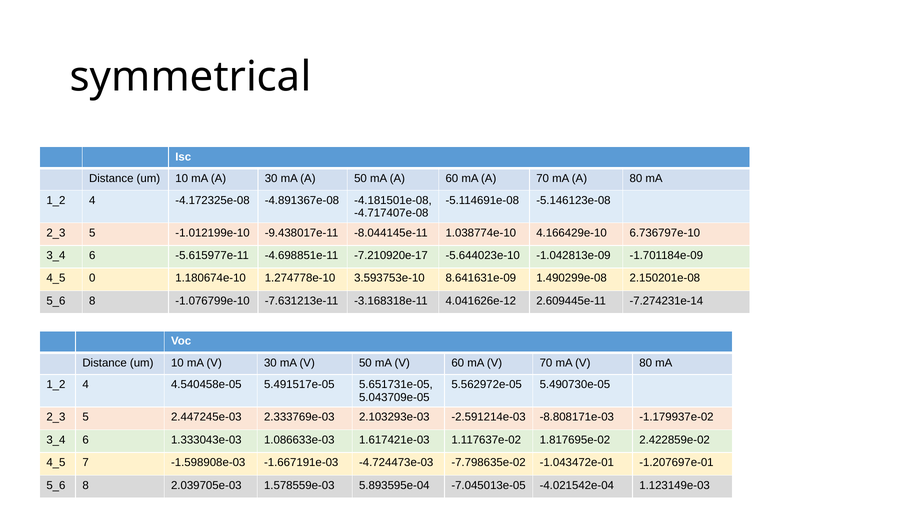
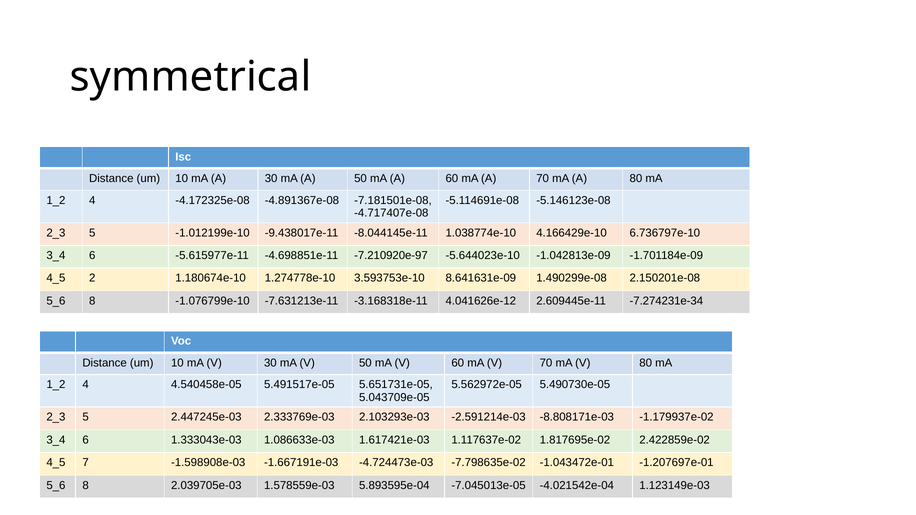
-4.181501e-08: -4.181501e-08 -> -7.181501e-08 (393, 200)
-7.210920e-17: -7.210920e-17 -> -7.210920e-97 (391, 256)
0: 0 -> 2 (92, 278)
-7.274231e-14: -7.274231e-14 -> -7.274231e-34 (666, 301)
